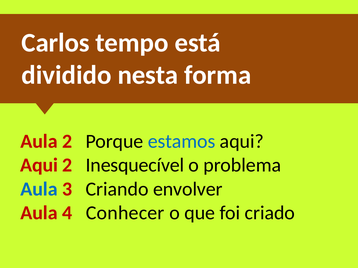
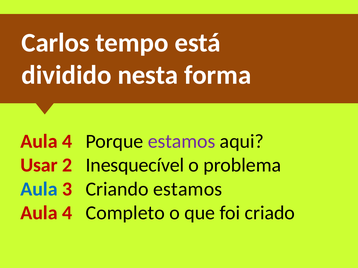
2: 2 -> 4 (67, 142)
estamos colour: blue -> purple (182, 142)
Aqui: Aqui -> Usar (39, 165)
Criando envolver: envolver -> estamos (188, 189)
Conhecer: Conhecer -> Completo (125, 213)
